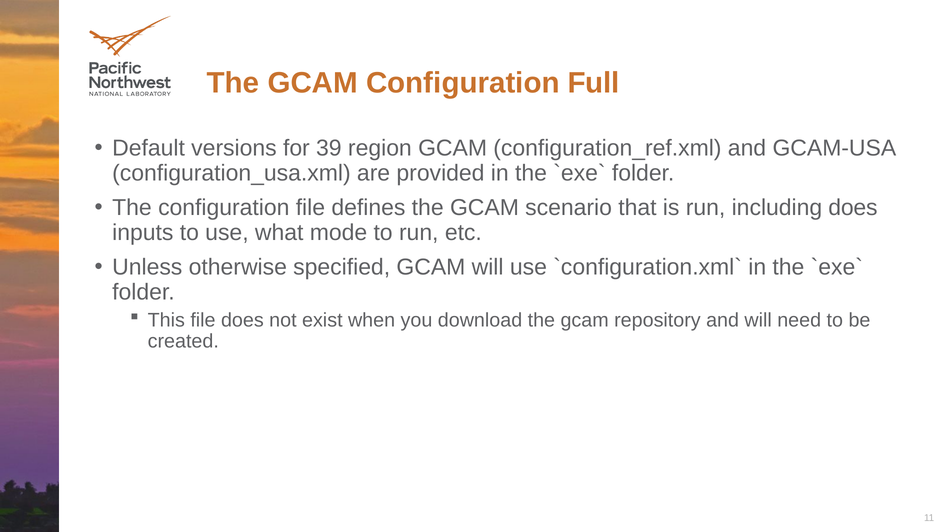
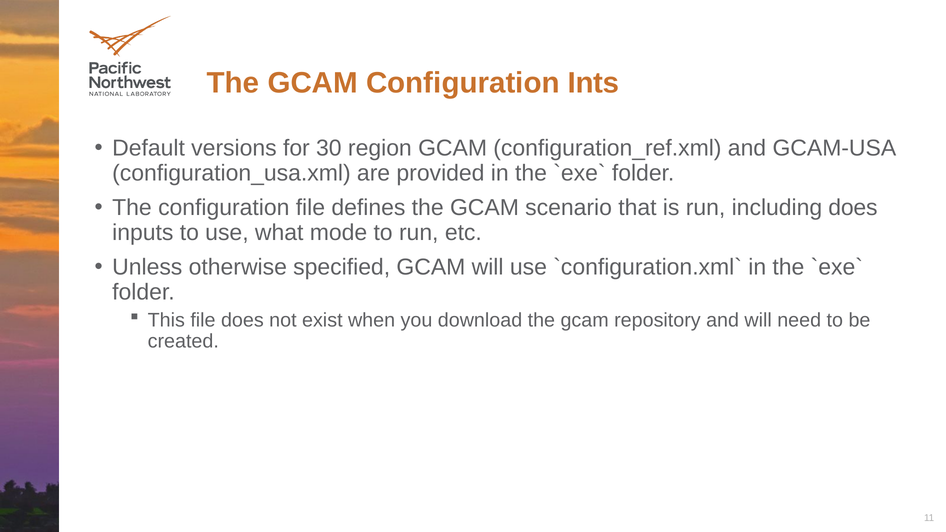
Full: Full -> Ints (593, 83)
39: 39 -> 30 (329, 148)
